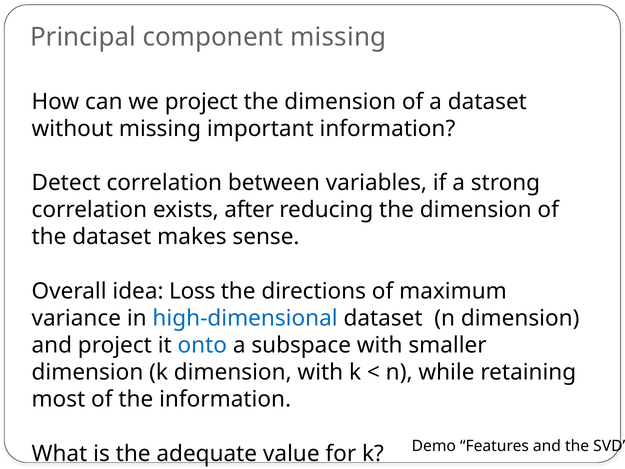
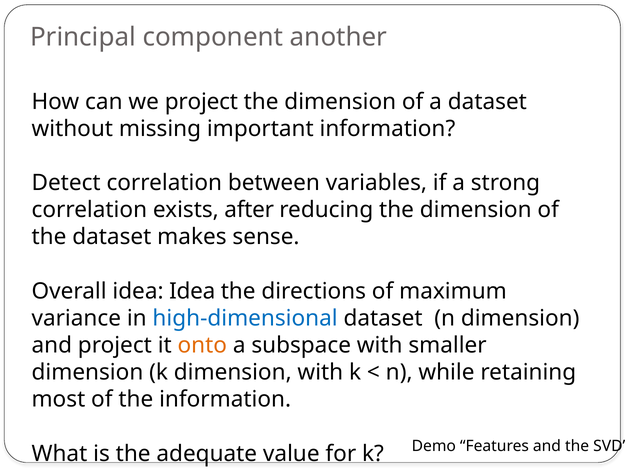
component missing: missing -> another (338, 37)
idea Loss: Loss -> Idea (192, 291)
onto colour: blue -> orange (202, 345)
